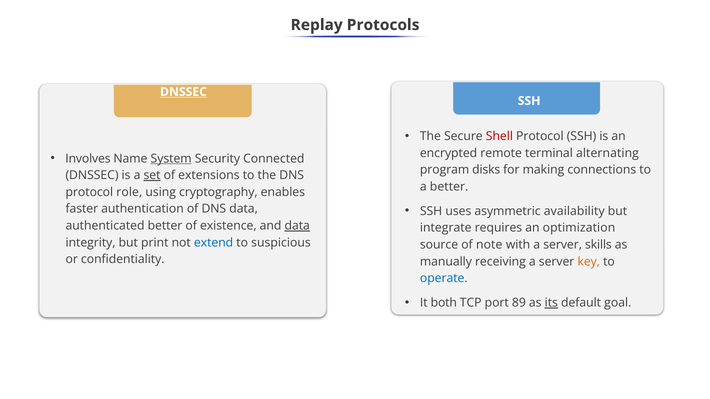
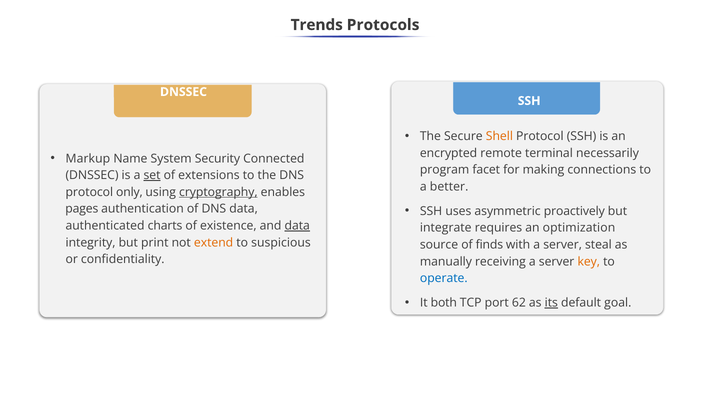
Replay: Replay -> Trends (317, 25)
DNSSEC underline: present -> none (183, 92)
Shell colour: red -> orange (499, 136)
alternating: alternating -> necessarily (607, 153)
Involves: Involves -> Markup (88, 159)
System underline: present -> none (171, 159)
disks: disks -> facet (486, 170)
role: role -> only (129, 192)
cryptography underline: none -> present (218, 192)
faster: faster -> pages (82, 209)
availability: availability -> proactively (574, 211)
authenticated better: better -> charts (165, 226)
extend colour: blue -> orange (214, 243)
note: note -> finds (489, 245)
skills: skills -> steal (598, 245)
89: 89 -> 62 (519, 303)
